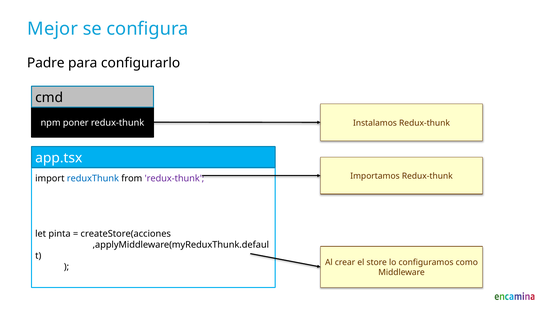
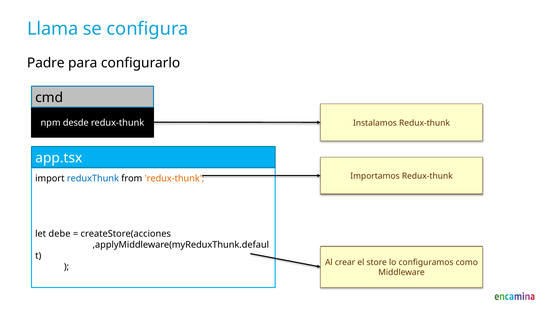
Mejor: Mejor -> Llama (53, 29)
poner: poner -> desde (76, 123)
redux-thunk colour: purple -> orange (174, 179)
pinta: pinta -> debe (59, 234)
